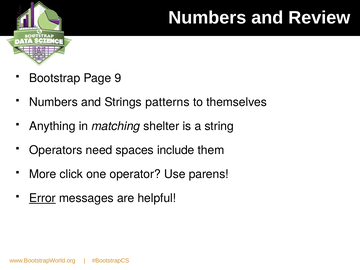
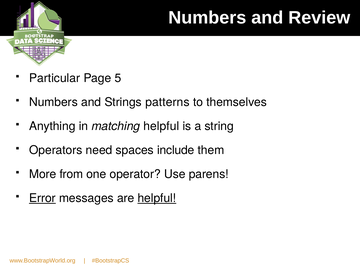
Bootstrap: Bootstrap -> Particular (55, 78)
9: 9 -> 5 (118, 78)
matching shelter: shelter -> helpful (161, 126)
click: click -> from (71, 174)
helpful underline: none -> present (157, 198)
